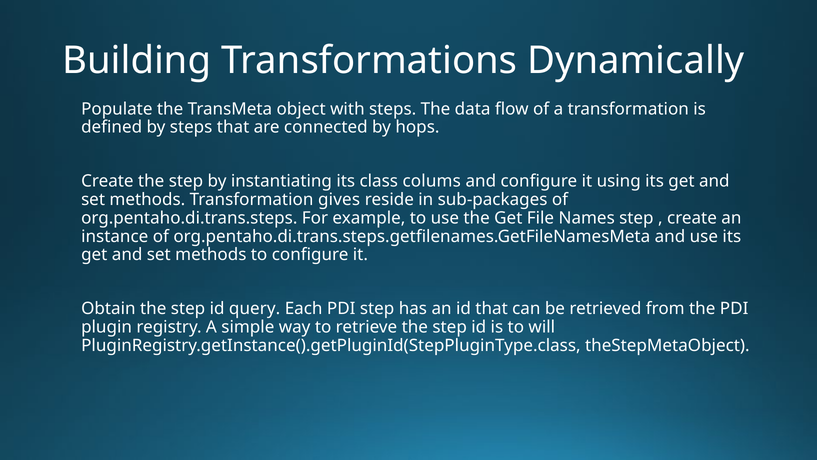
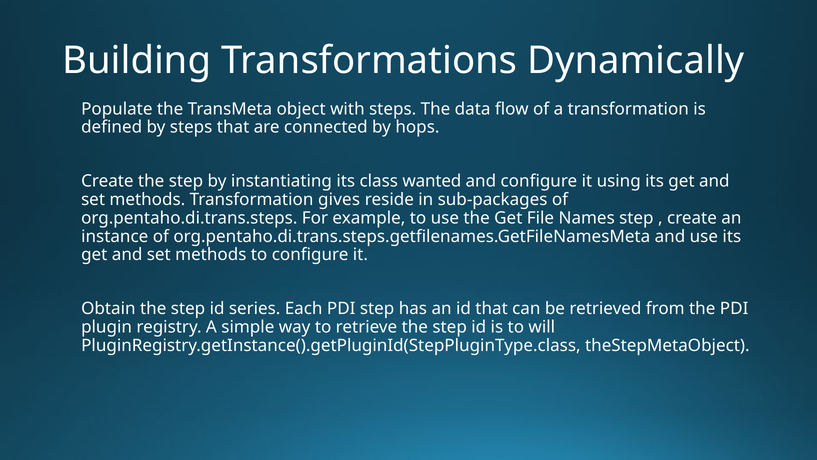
colums: colums -> wanted (432, 181)
query: query -> series (255, 308)
